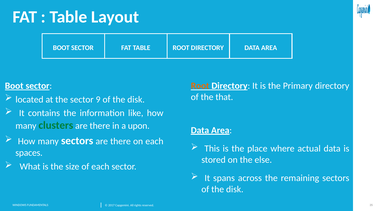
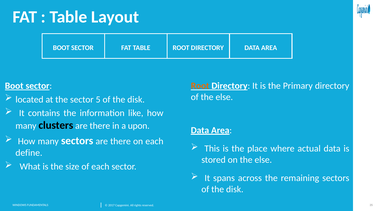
of the that: that -> else (224, 97)
9: 9 -> 5 (98, 99)
clusters colour: green -> black (56, 125)
spaces: spaces -> define (29, 153)
